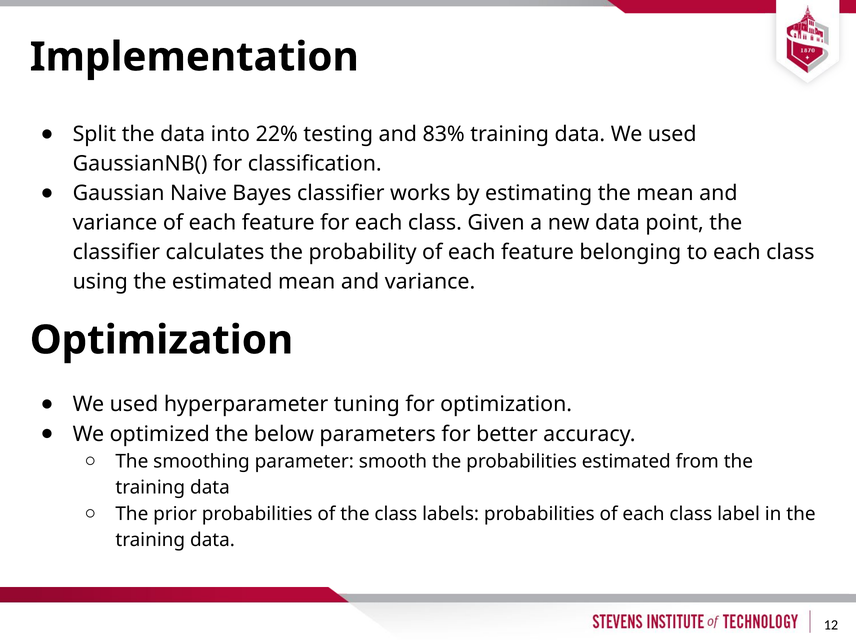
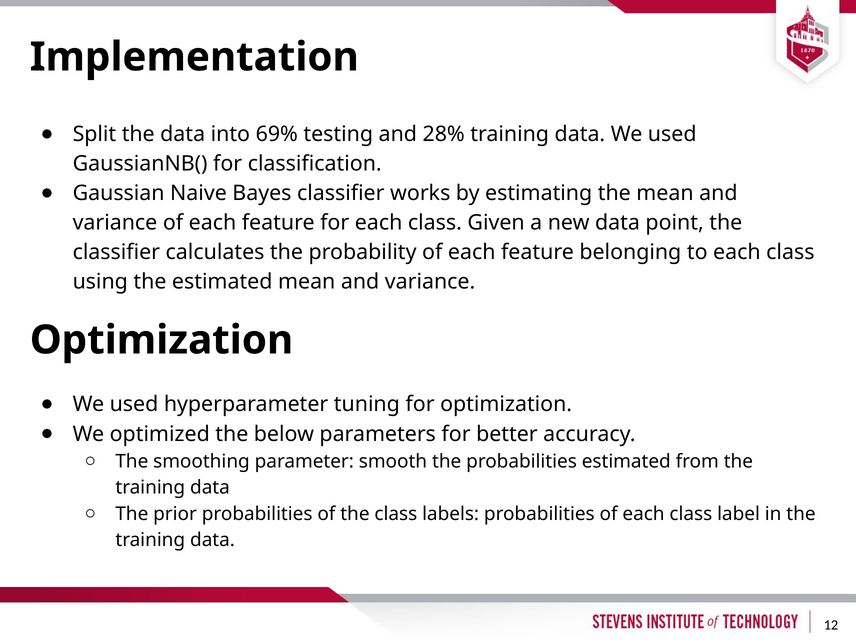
22%: 22% -> 69% (277, 134)
83%: 83% -> 28% (444, 134)
